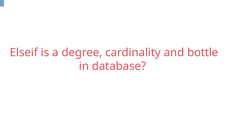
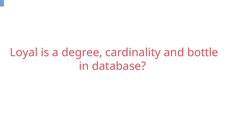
Elseif: Elseif -> Loyal (24, 53)
